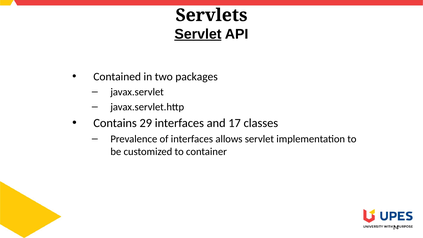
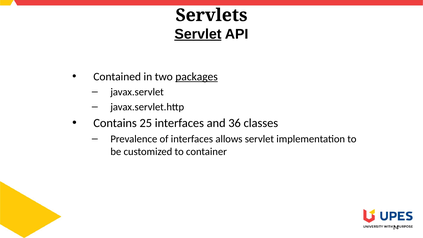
packages underline: none -> present (197, 77)
29: 29 -> 25 (146, 123)
17: 17 -> 36 (235, 123)
